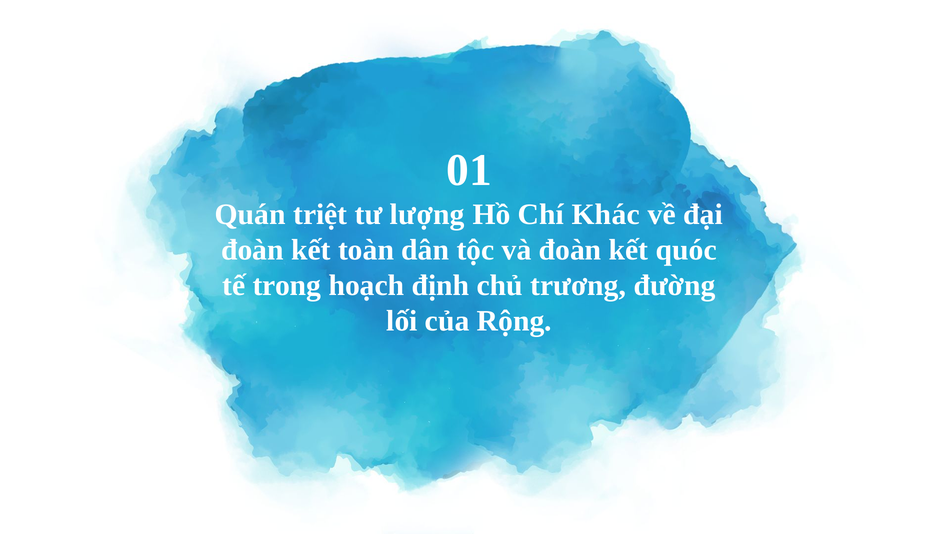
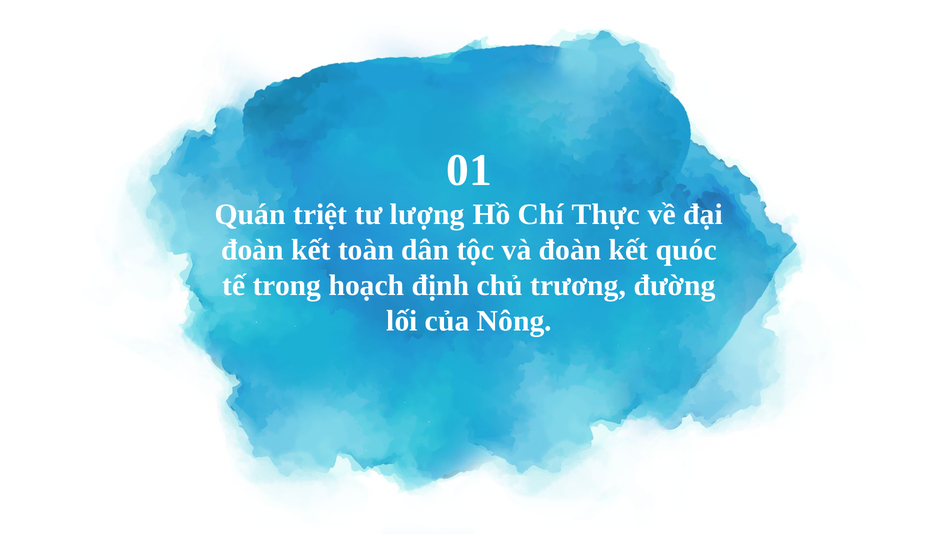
Khác: Khác -> Thực (606, 214)
Rộng: Rộng -> Nông (514, 321)
